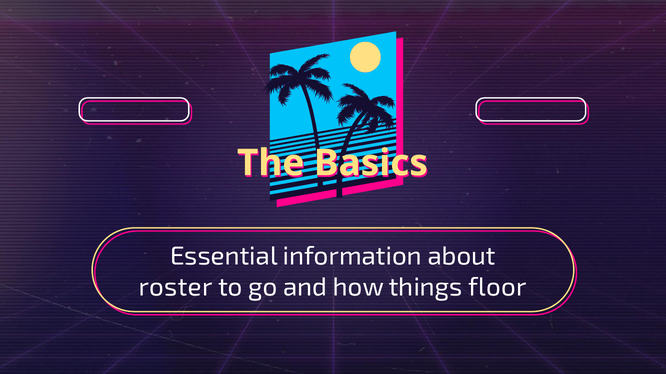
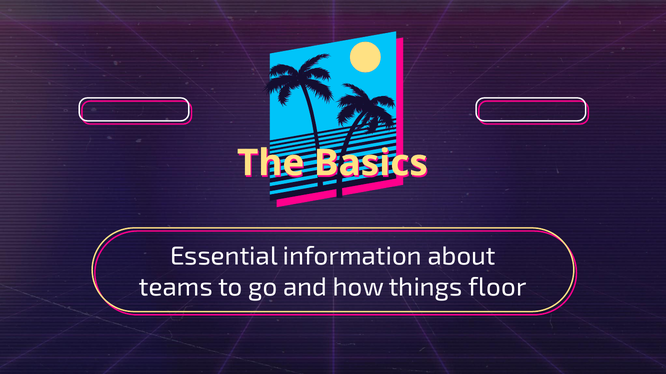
roster: roster -> teams (176, 288)
